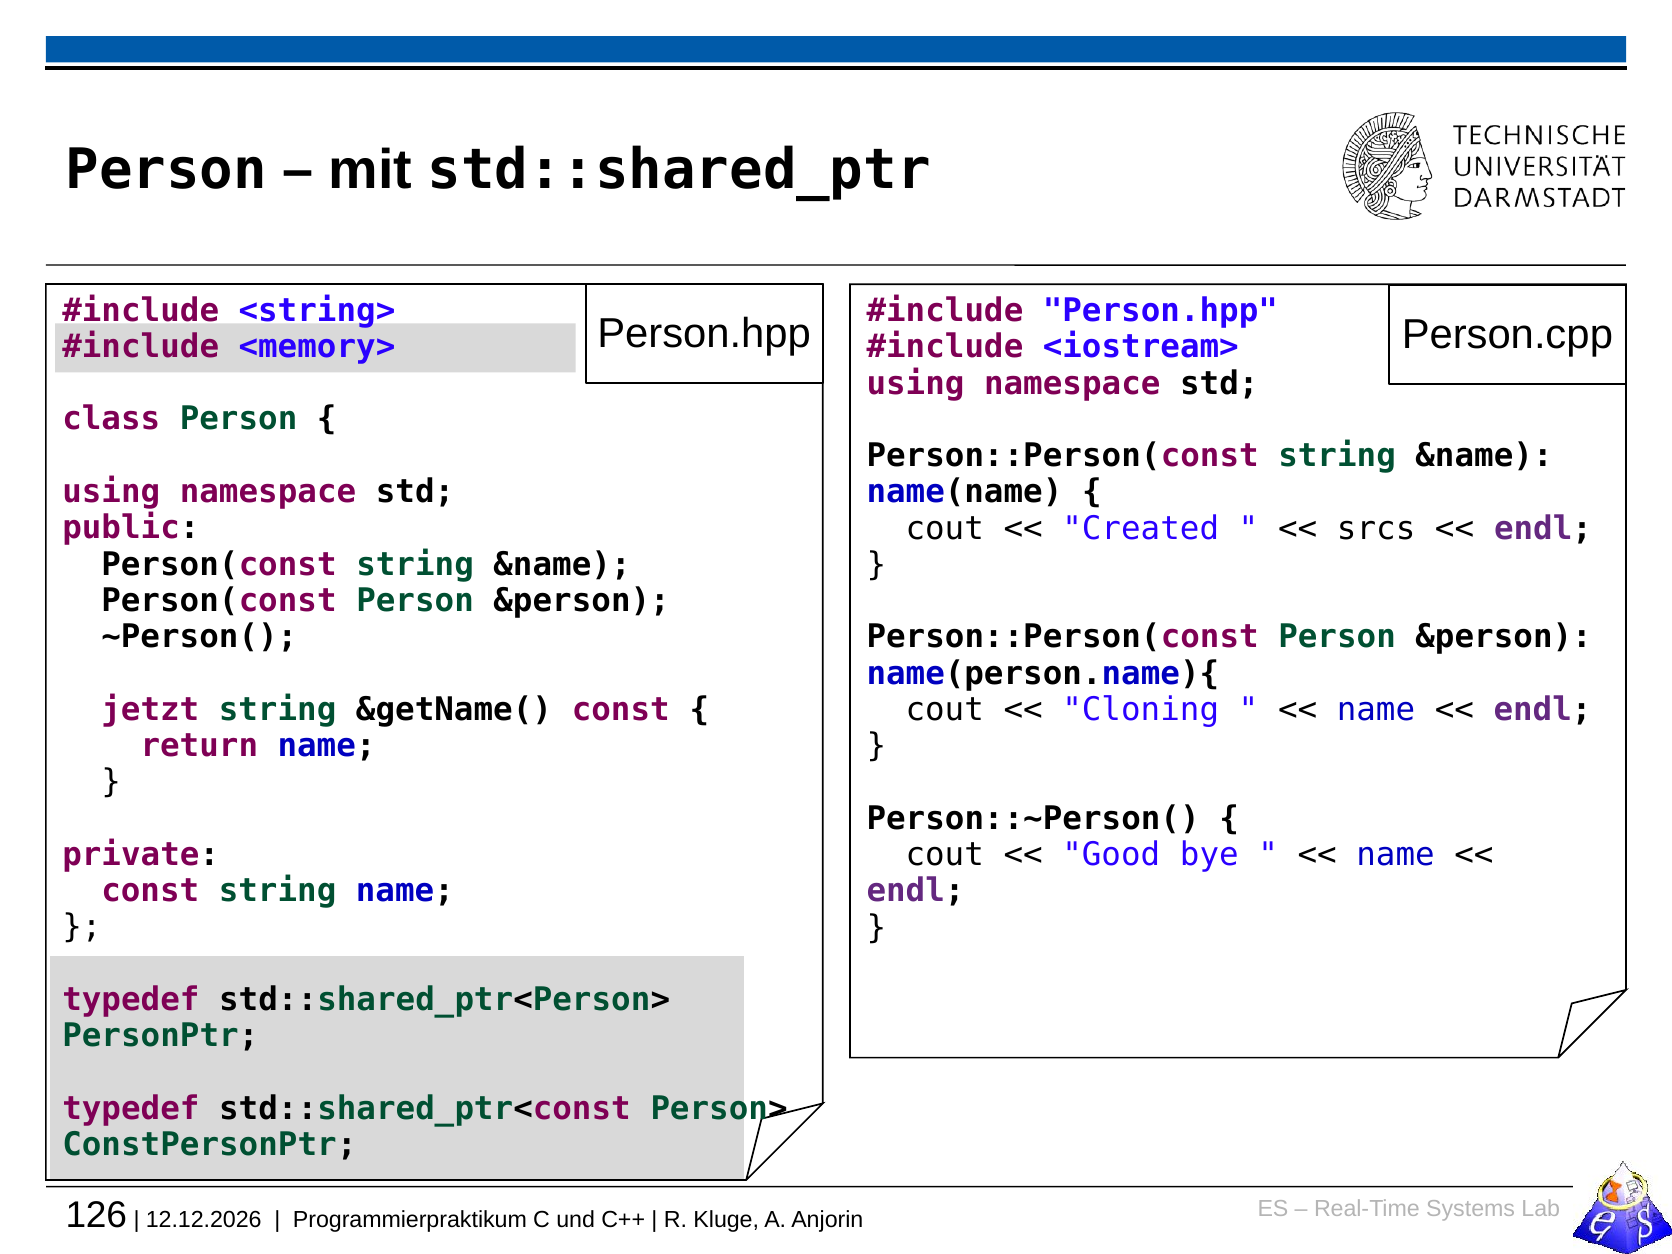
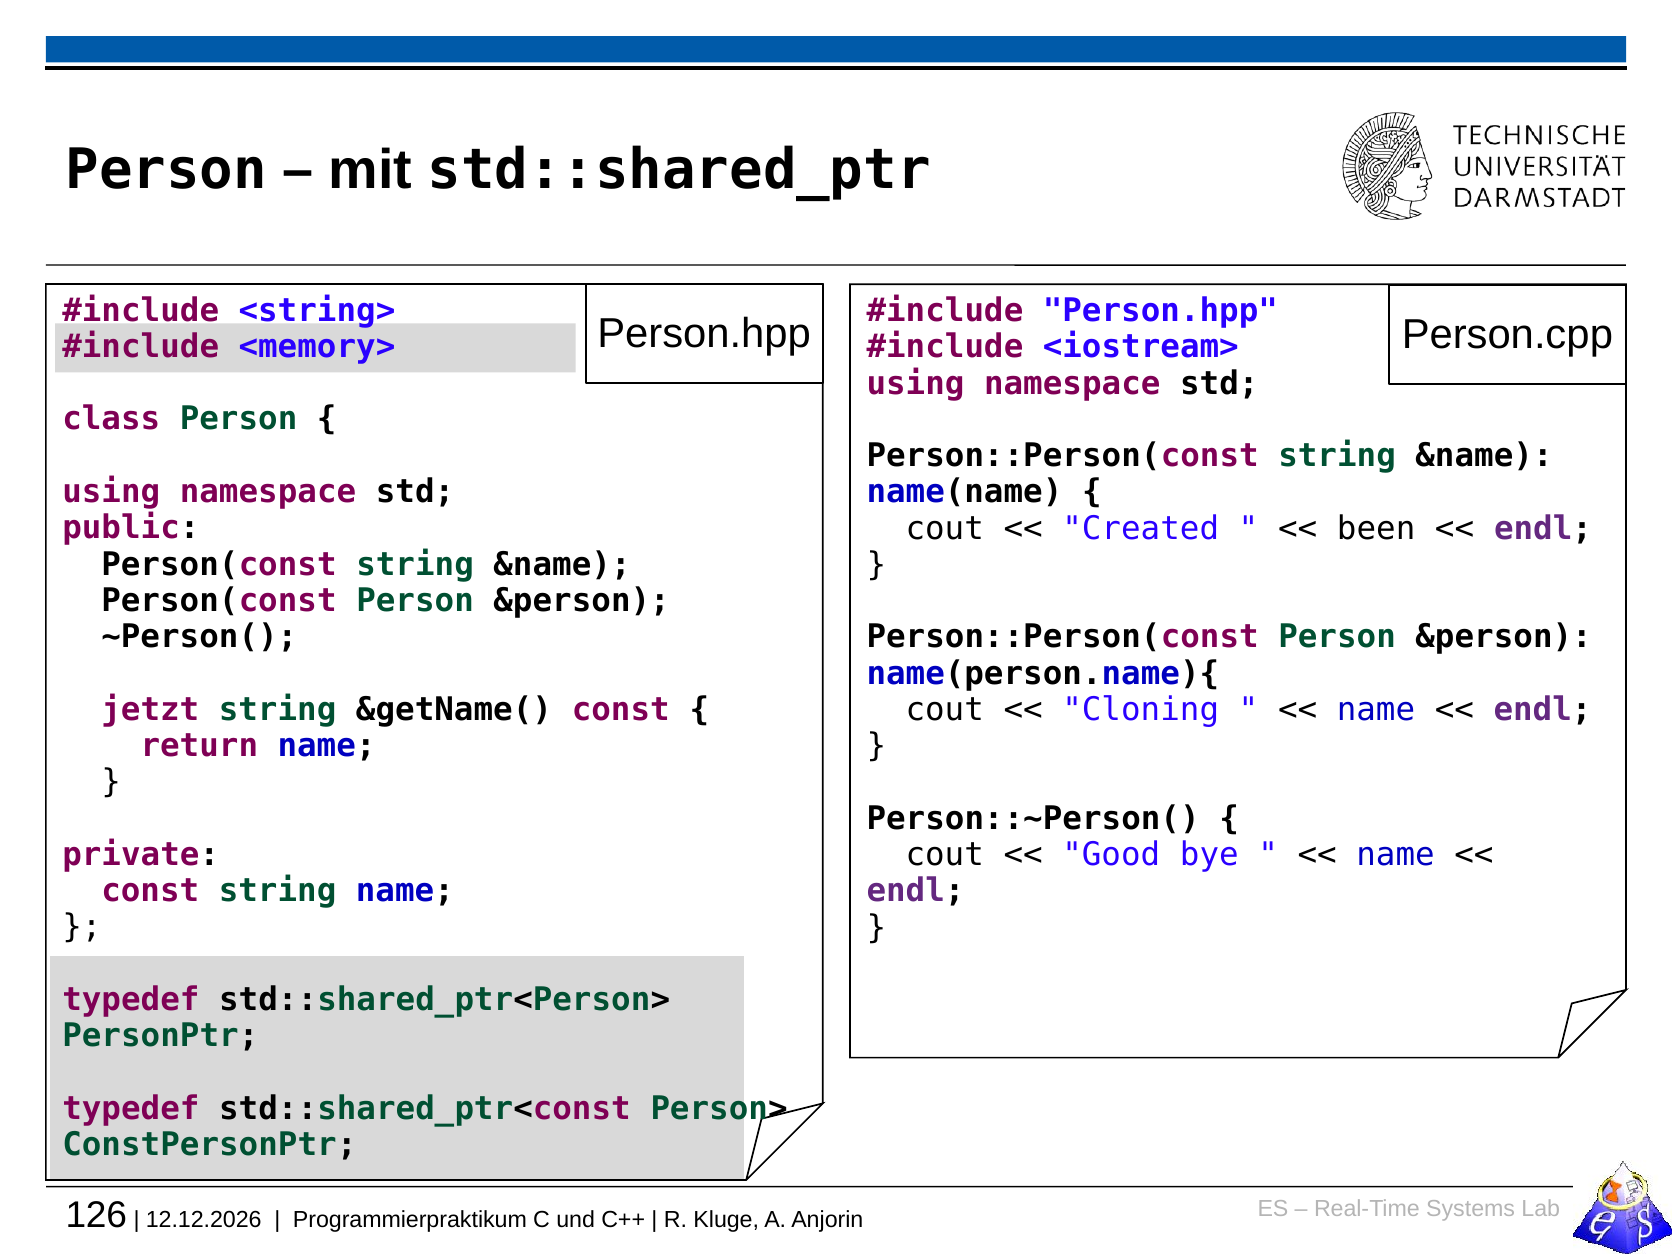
srcs: srcs -> been (1376, 528)
